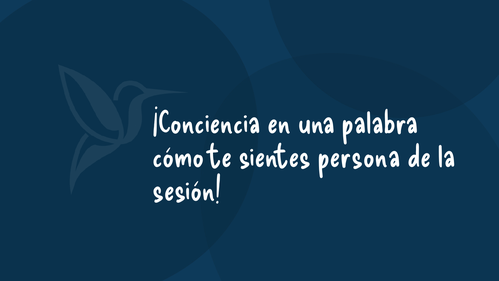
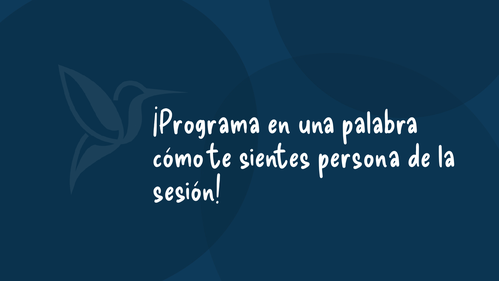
¡Conciencia: ¡Conciencia -> ¡Programa (206, 123)
